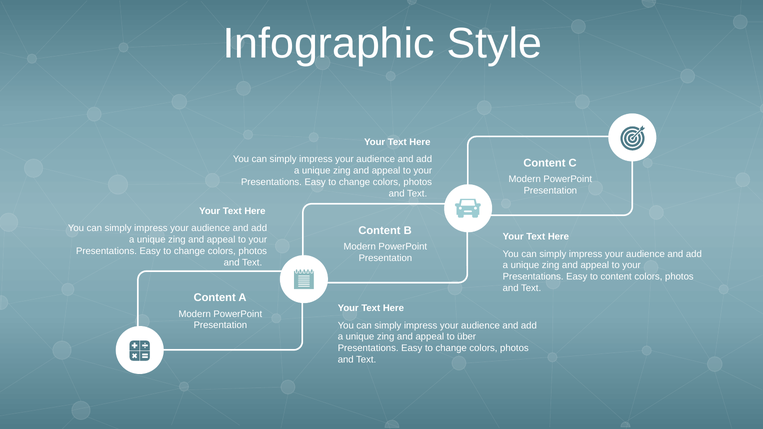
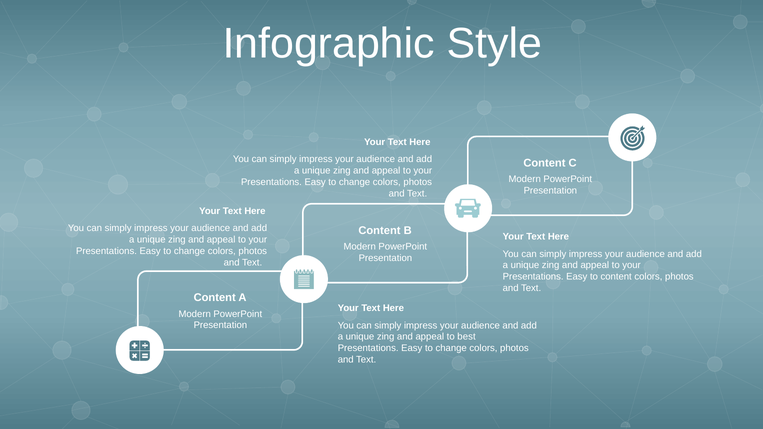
über: über -> best (467, 337)
